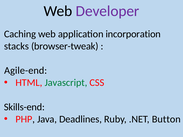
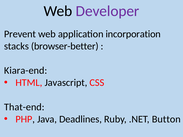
Caching: Caching -> Prevent (20, 34)
browser-tweak: browser-tweak -> browser-better (65, 46)
Agile-end: Agile-end -> Kiara-end (26, 71)
Javascript colour: green -> black (66, 83)
Skills-end: Skills-end -> That-end (24, 107)
